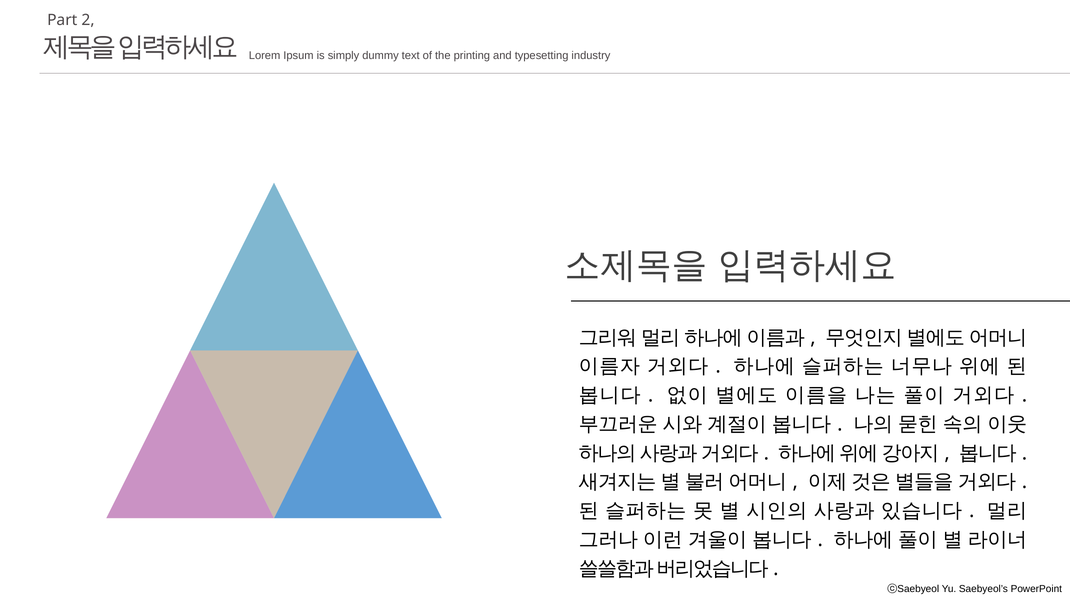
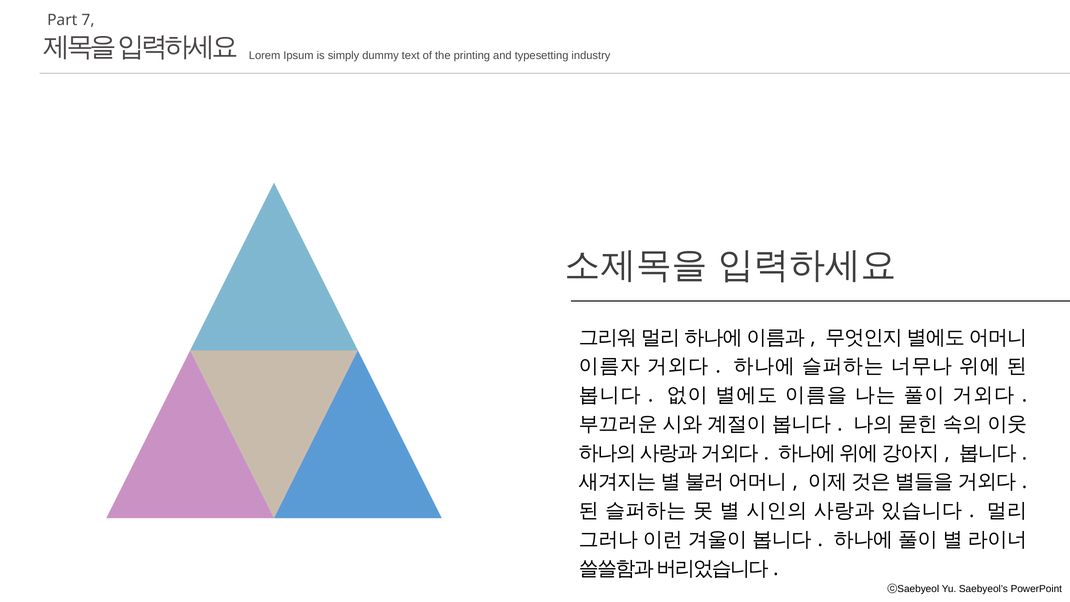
2: 2 -> 7 (88, 20)
